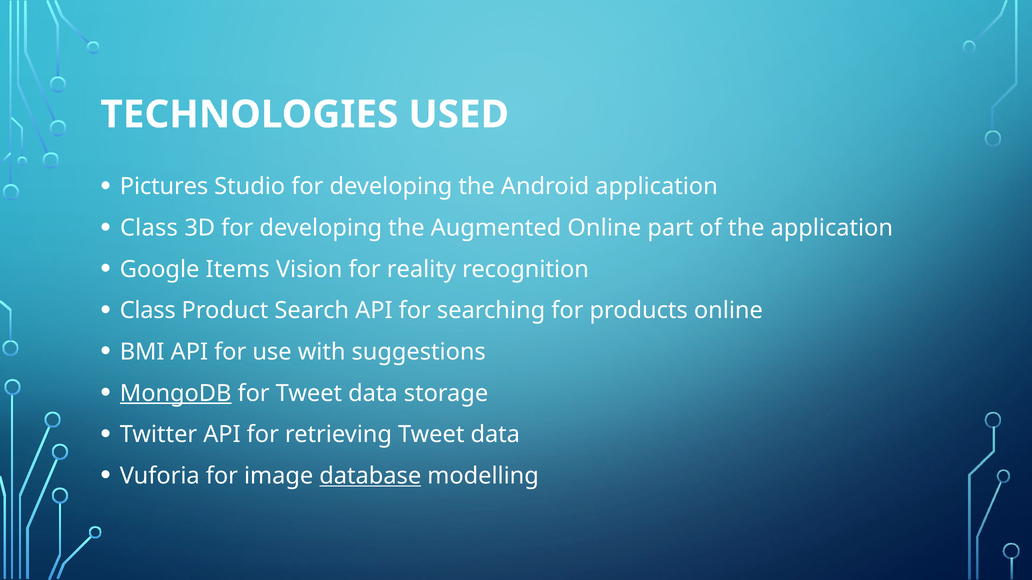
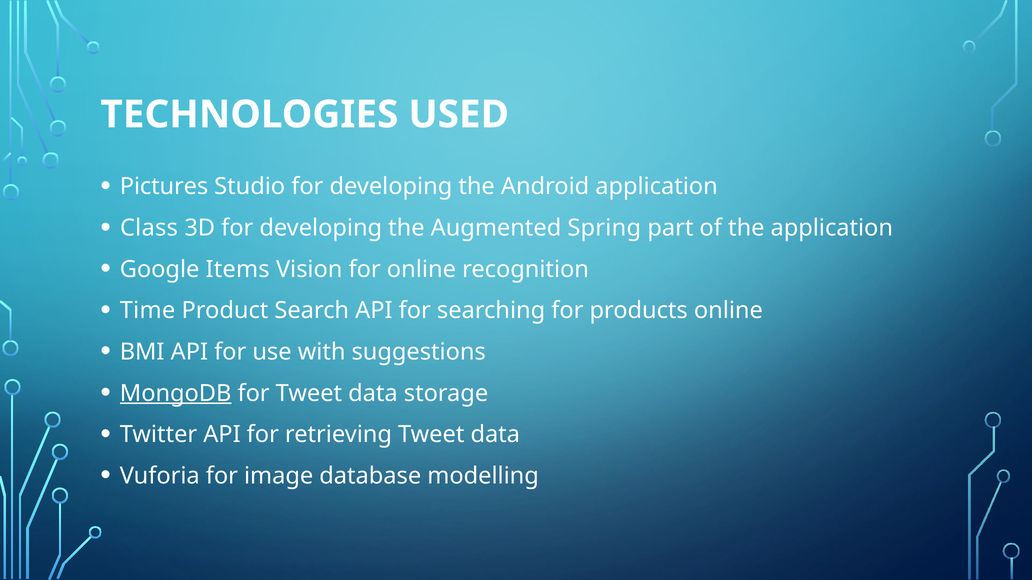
Augmented Online: Online -> Spring (604, 228)
for reality: reality -> online (421, 270)
Class: Class -> Time (148, 311)
database underline: present -> none (370, 476)
